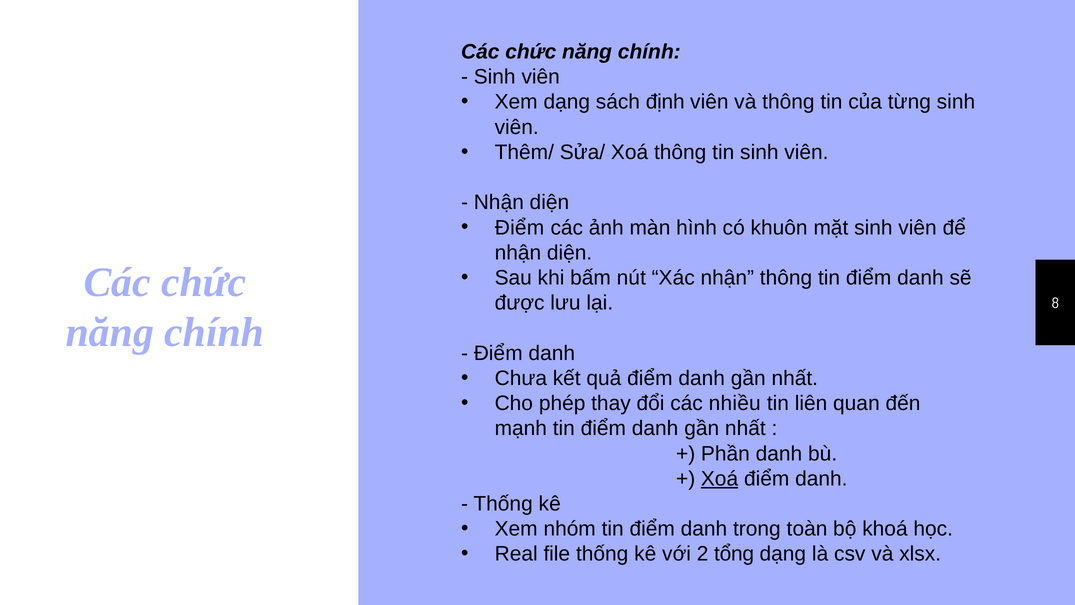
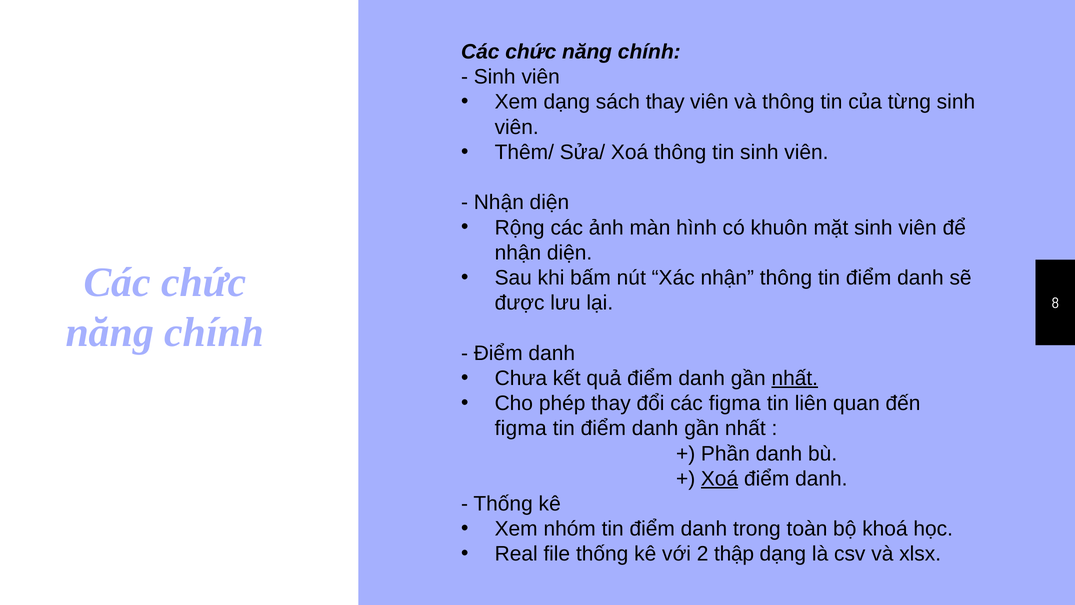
sách định: định -> thay (665, 102)
Điểm: Điểm -> Rộng (520, 228)
nhất underline: none -> present (795, 378)
các nhiều: nhiều -> figma (735, 403)
mạnh: mạnh -> figma (521, 428)
tổng: tổng -> thập (734, 554)
